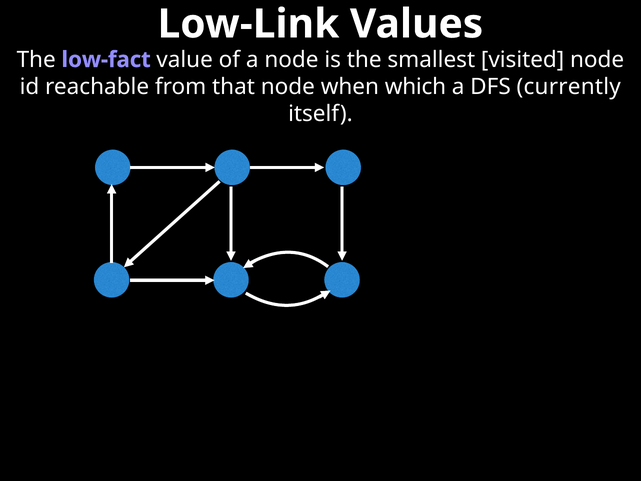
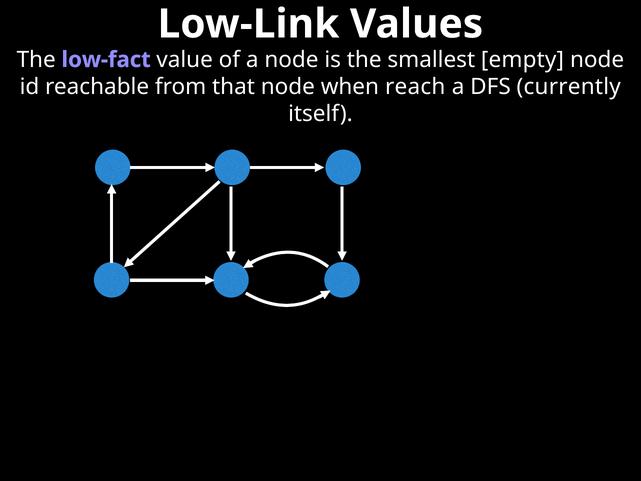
visited: visited -> empty (523, 60)
which: which -> reach (415, 87)
